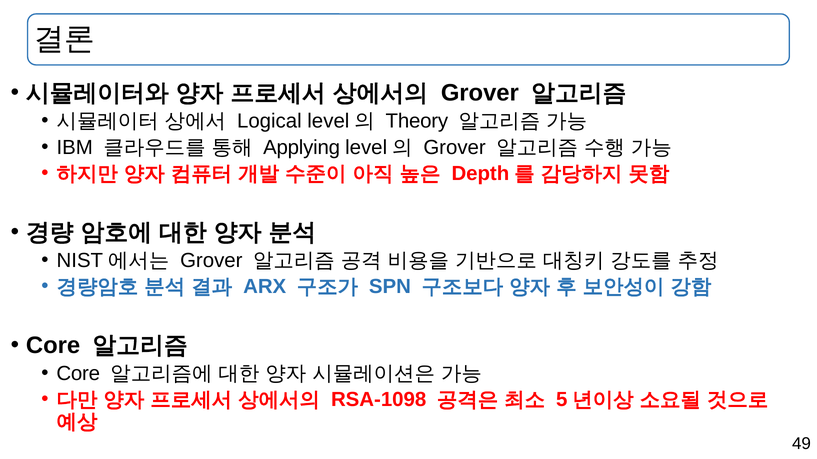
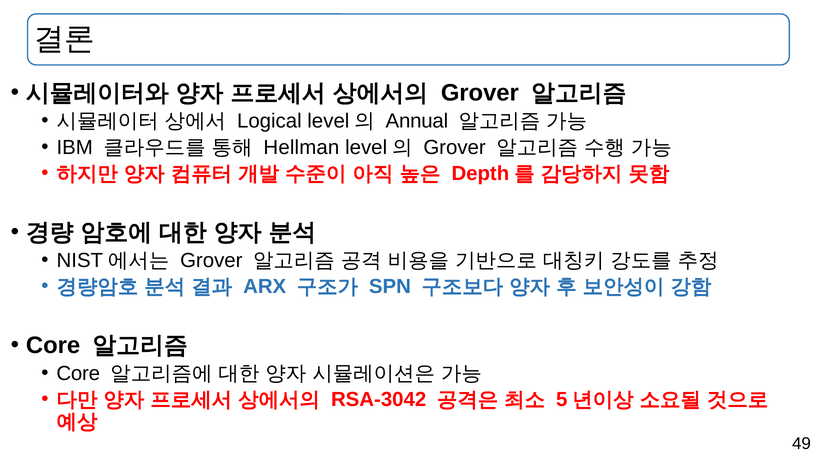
Theory: Theory -> Annual (417, 121)
Applying: Applying -> Hellman (301, 147)
RSA-1098: RSA-1098 -> RSA-3042 (379, 400)
